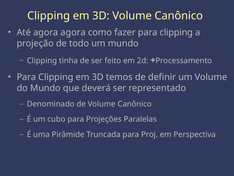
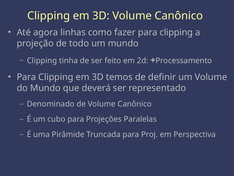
agora agora: agora -> linhas (73, 32)
